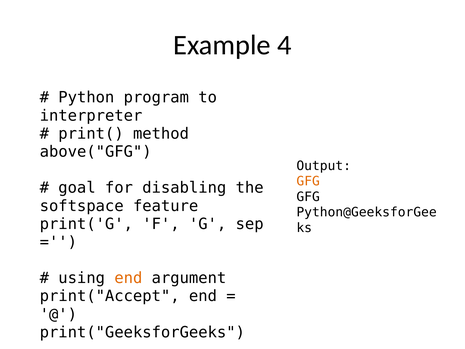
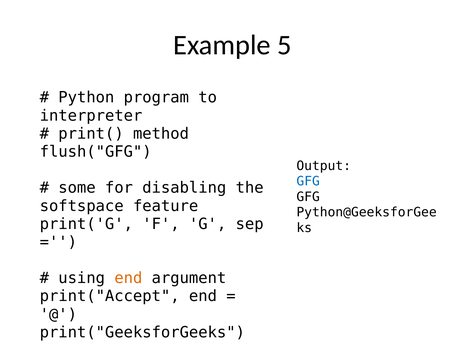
4: 4 -> 5 (284, 45)
above("GFG: above("GFG -> flush("GFG (96, 152)
GFG colour: orange -> blue (308, 181)
goal: goal -> some (77, 188)
